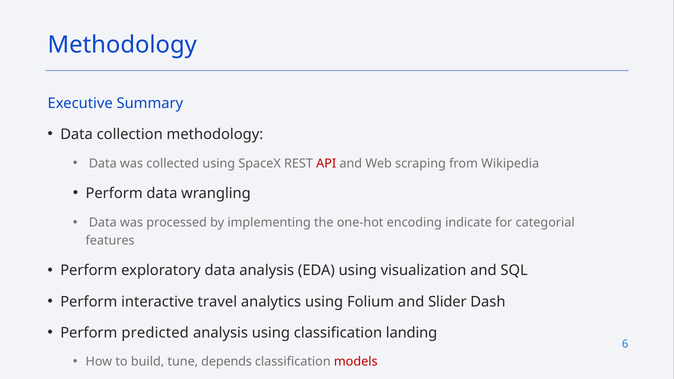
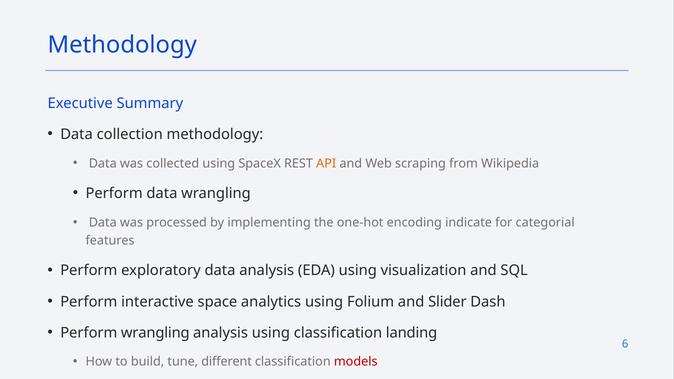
API colour: red -> orange (326, 163)
travel: travel -> space (217, 302)
Perform predicted: predicted -> wrangling (155, 333)
depends: depends -> different (227, 362)
